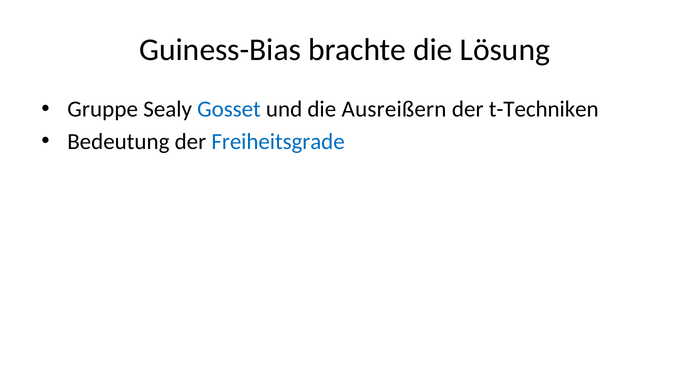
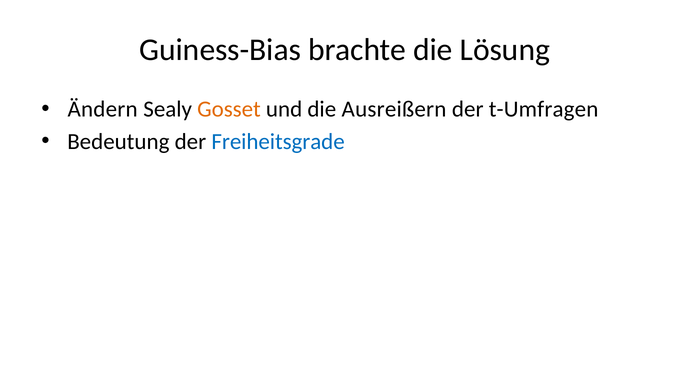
Gruppe: Gruppe -> Ändern (103, 109)
Gosset colour: blue -> orange (229, 109)
t-Techniken: t-Techniken -> t-Umfragen (544, 109)
